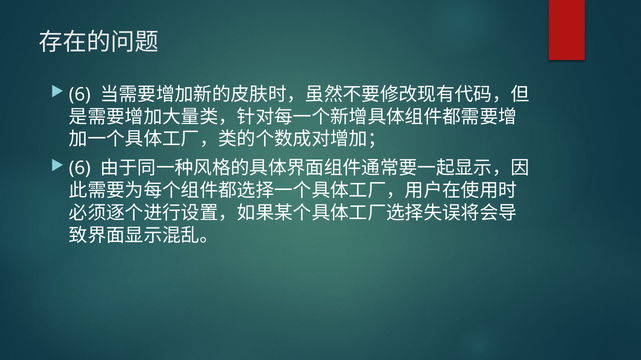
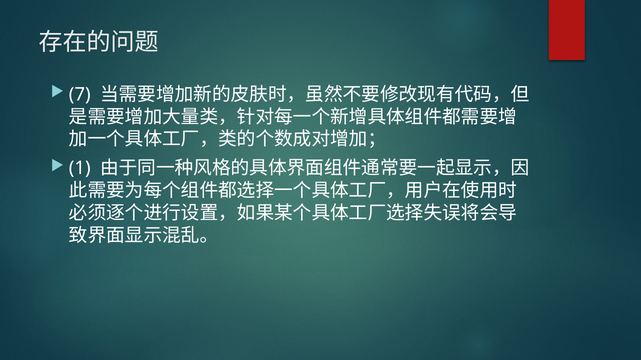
6: 6 -> 7 (80, 95)
6: 6 -> 1 (80, 169)
